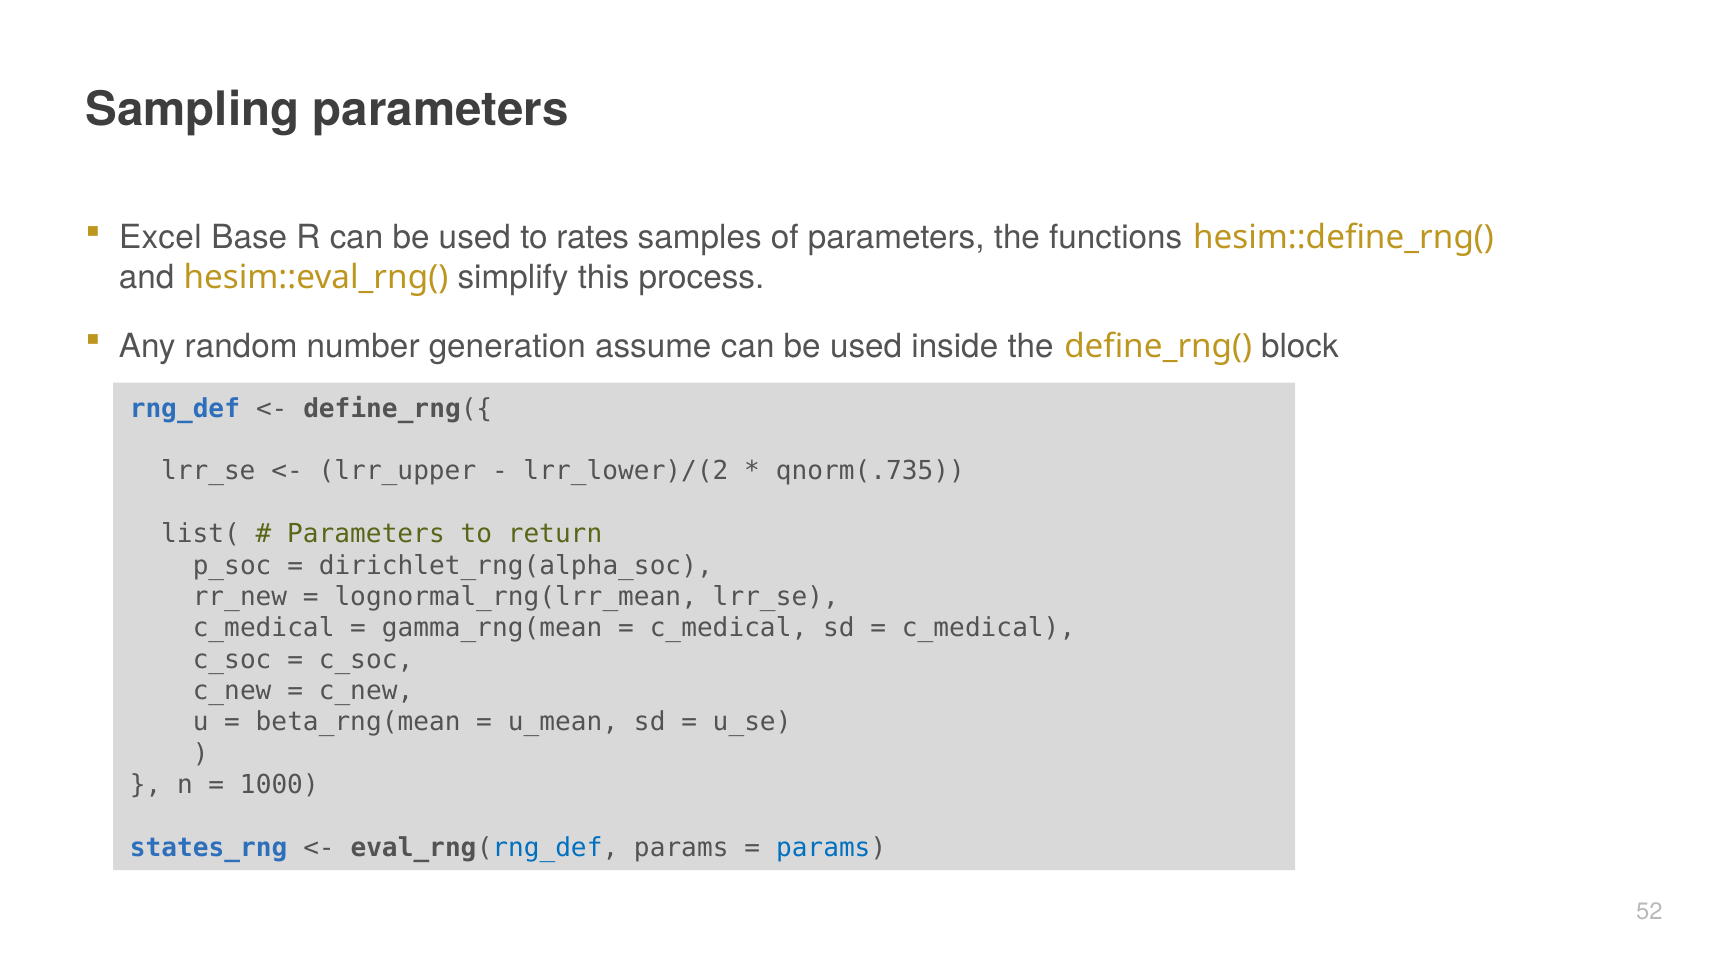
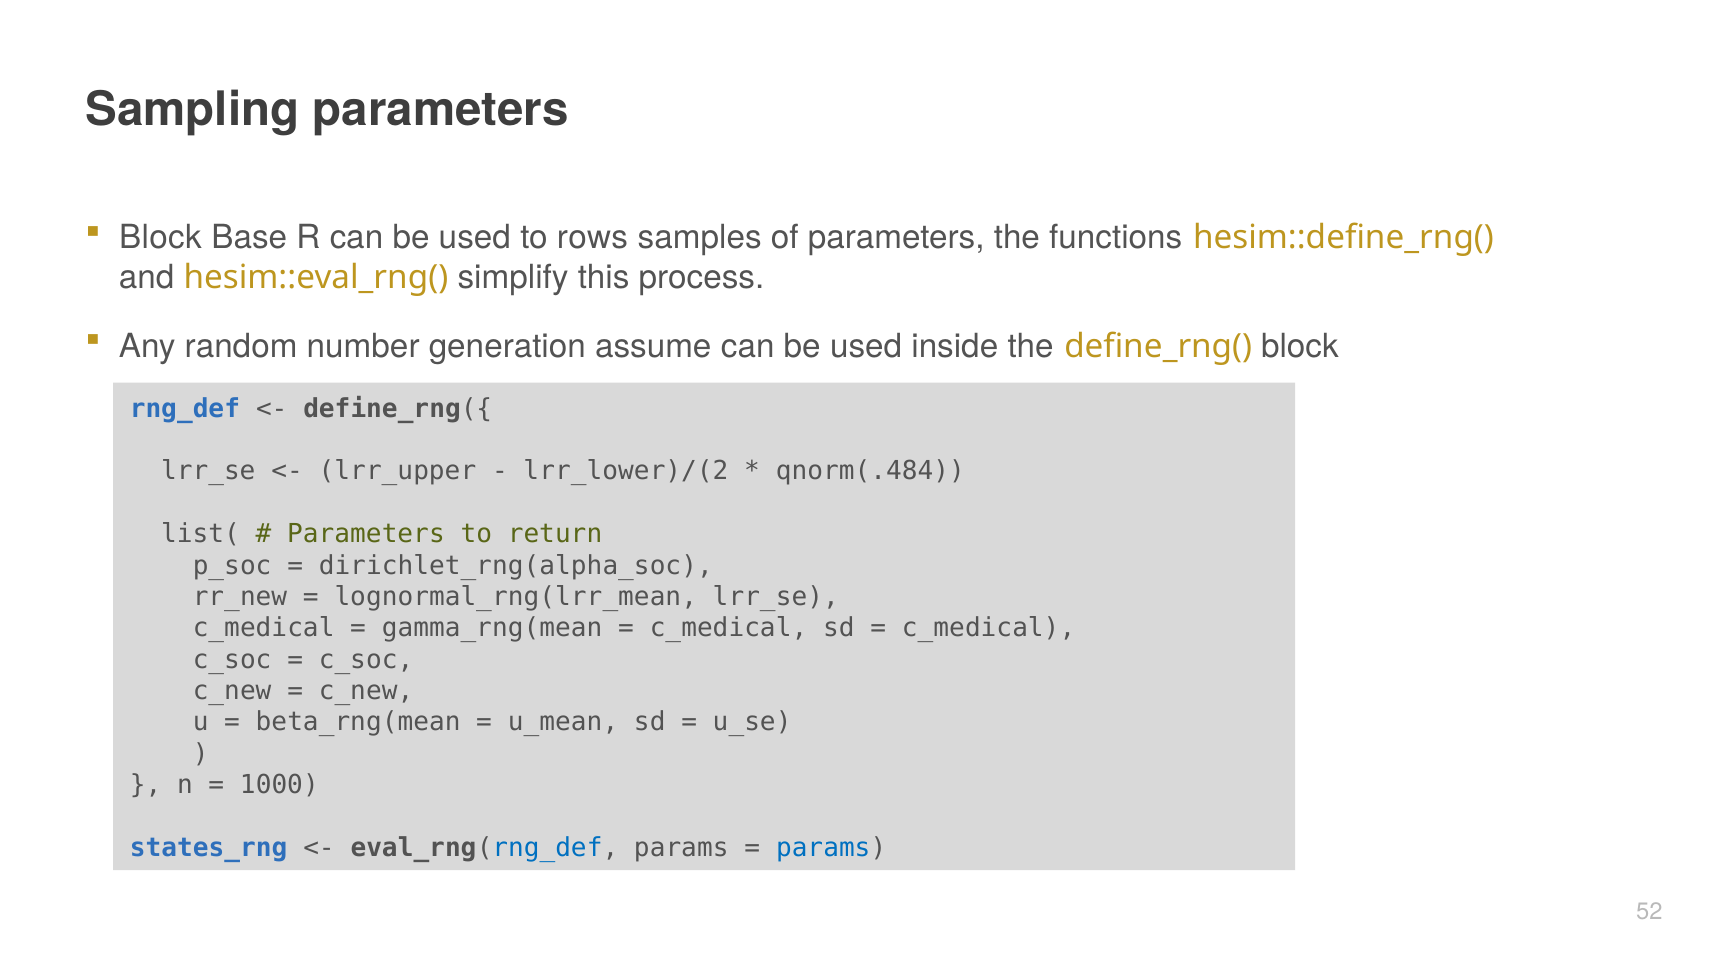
Excel: Excel -> Block (160, 237)
rates: rates -> rows (592, 237)
qnorm(.735: qnorm(.735 -> qnorm(.484 (870, 471)
